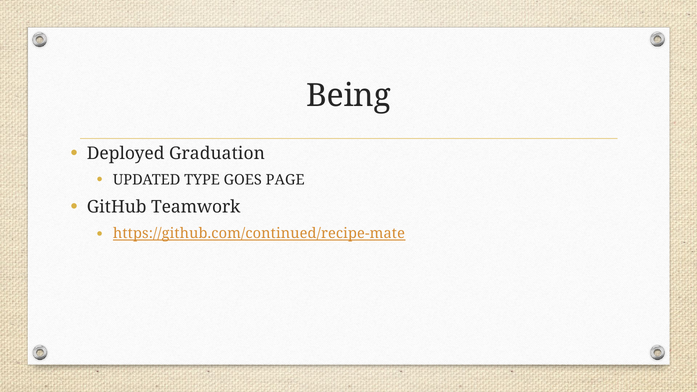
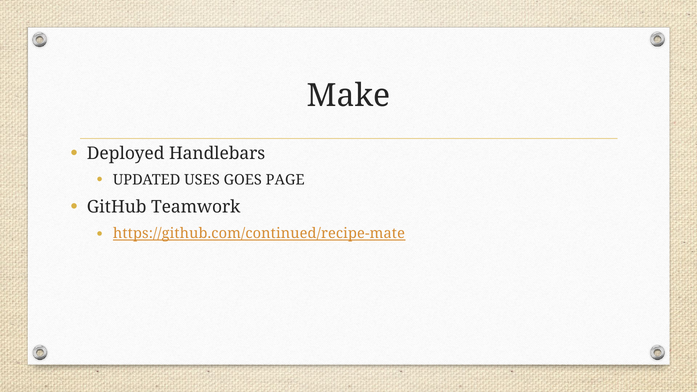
Being: Being -> Make (348, 96)
Graduation: Graduation -> Handlebars (217, 154)
TYPE: TYPE -> USES (202, 180)
